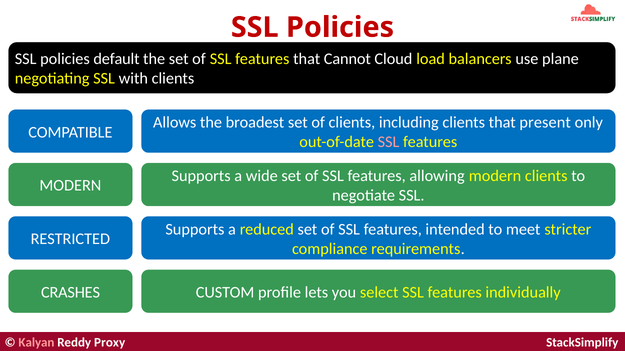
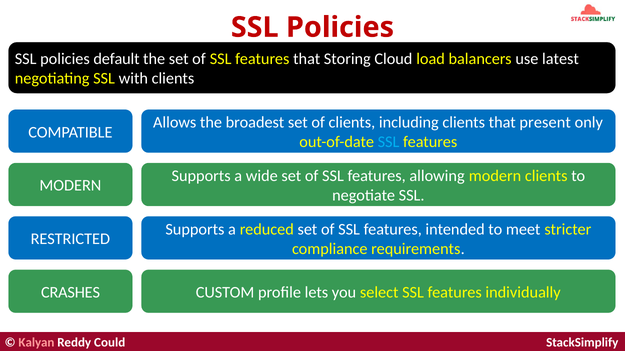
Cannot: Cannot -> Storing (347, 59)
plane: plane -> latest (560, 59)
SSL colour: pink -> light blue (389, 142)
Proxy: Proxy -> Could (110, 343)
